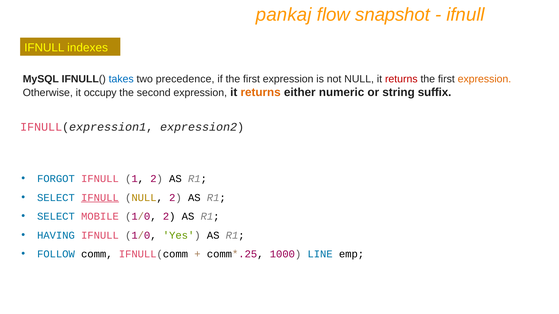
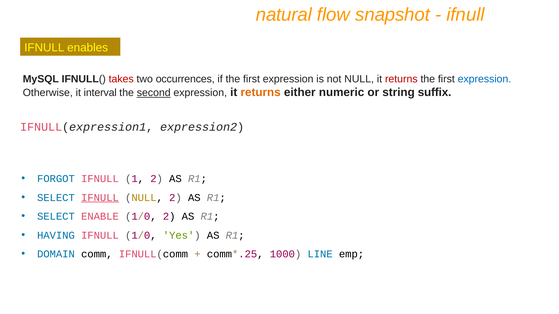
pankaj: pankaj -> natural (284, 15)
indexes: indexes -> enables (88, 48)
takes colour: blue -> red (121, 79)
precedence: precedence -> occurrences (185, 79)
expression colour: orange -> blue (484, 79)
occupy: occupy -> interval (100, 93)
second underline: none -> present (154, 93)
MOBILE: MOBILE -> ENABLE (100, 217)
FOLLOW: FOLLOW -> DOMAIN (56, 254)
